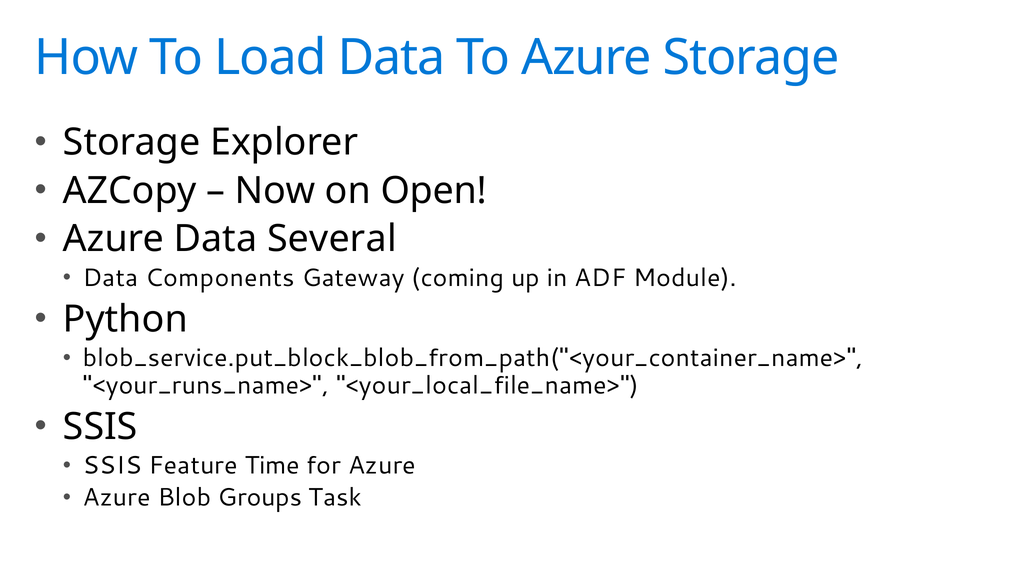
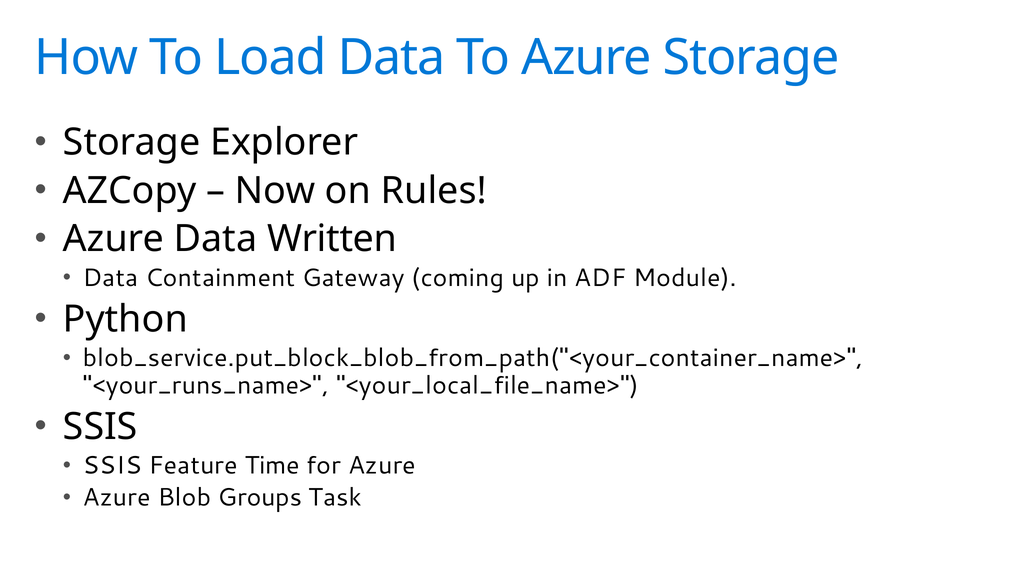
Open: Open -> Rules (434, 191)
Several: Several -> Written (332, 239)
Components: Components -> Containment (220, 278)
